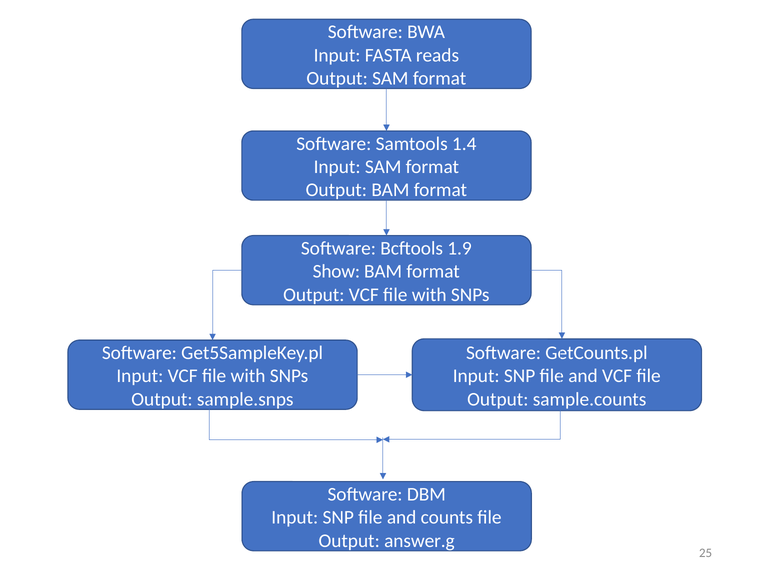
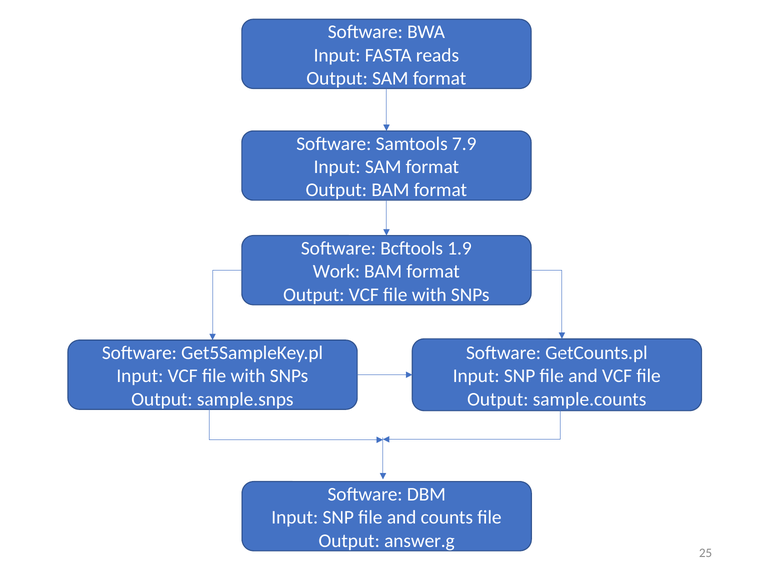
1.4: 1.4 -> 7.9 (464, 144)
Show: Show -> Work (336, 272)
